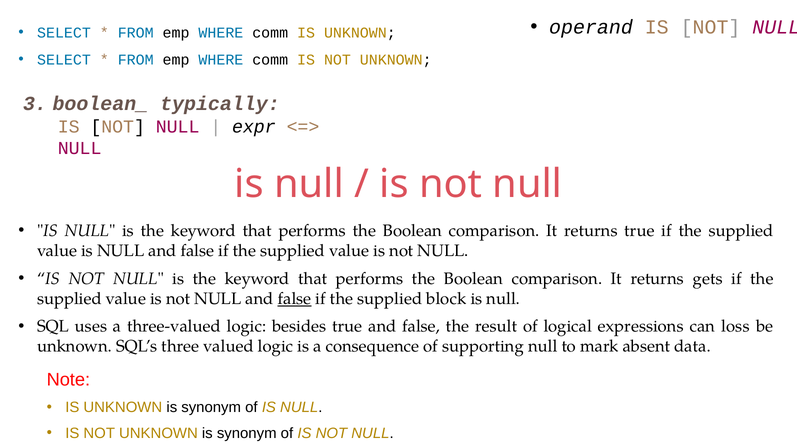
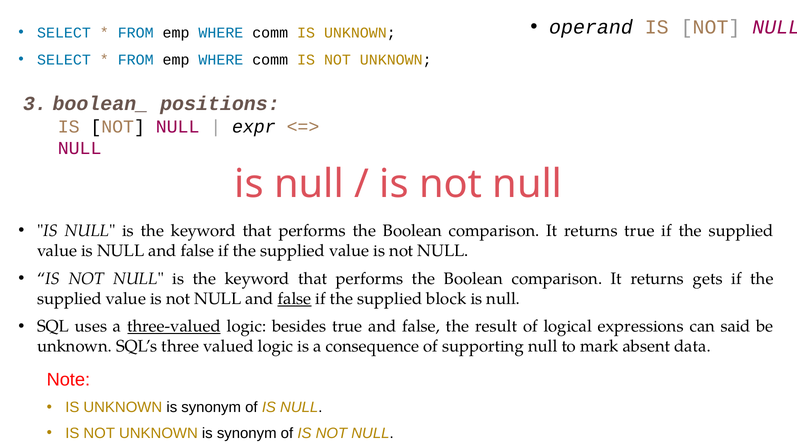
typically: typically -> positions (220, 104)
three-valued underline: none -> present (174, 327)
loss: loss -> said (736, 327)
